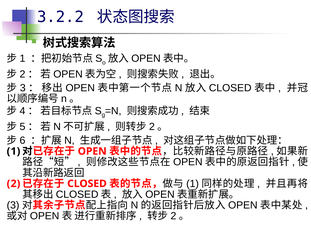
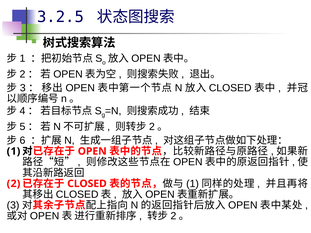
3.2.2: 3.2.2 -> 3.2.5 (61, 17)
